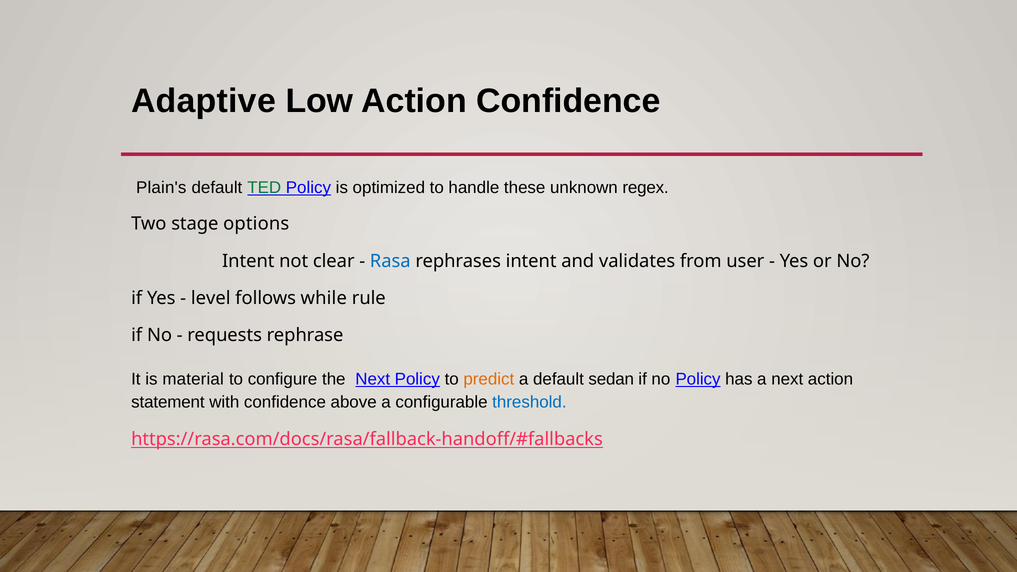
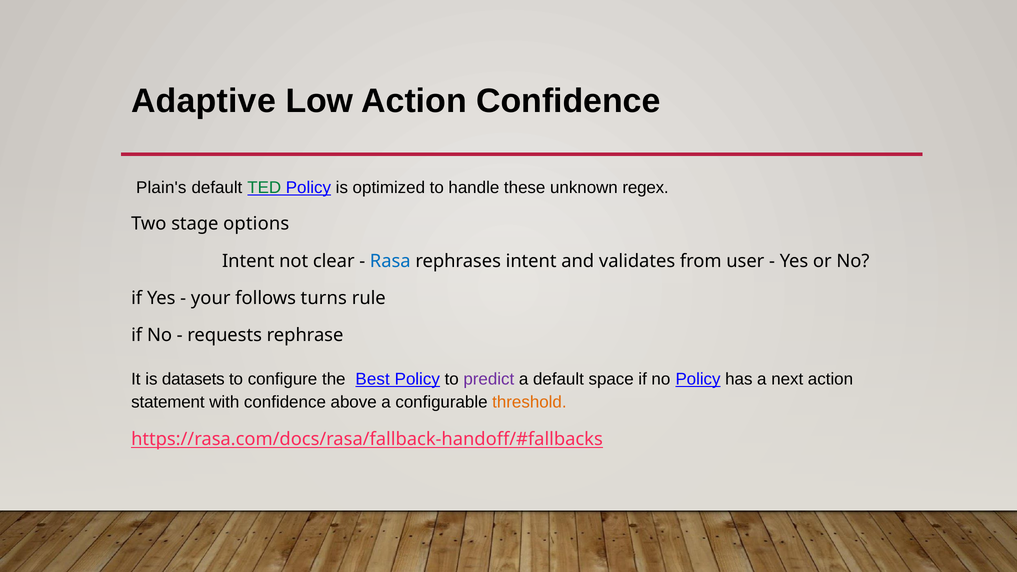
level: level -> your (211, 298)
while: while -> turns (324, 298)
material: material -> datasets (193, 379)
the Next: Next -> Best (373, 379)
predict colour: orange -> purple (489, 379)
sedan: sedan -> space (611, 379)
threshold colour: blue -> orange (529, 402)
